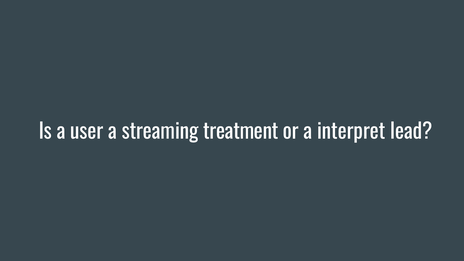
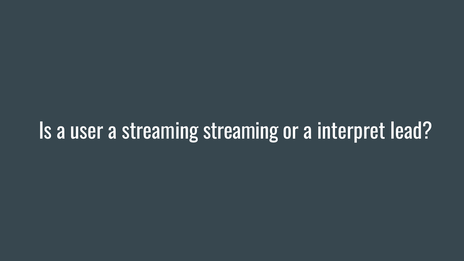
streaming treatment: treatment -> streaming (241, 132)
